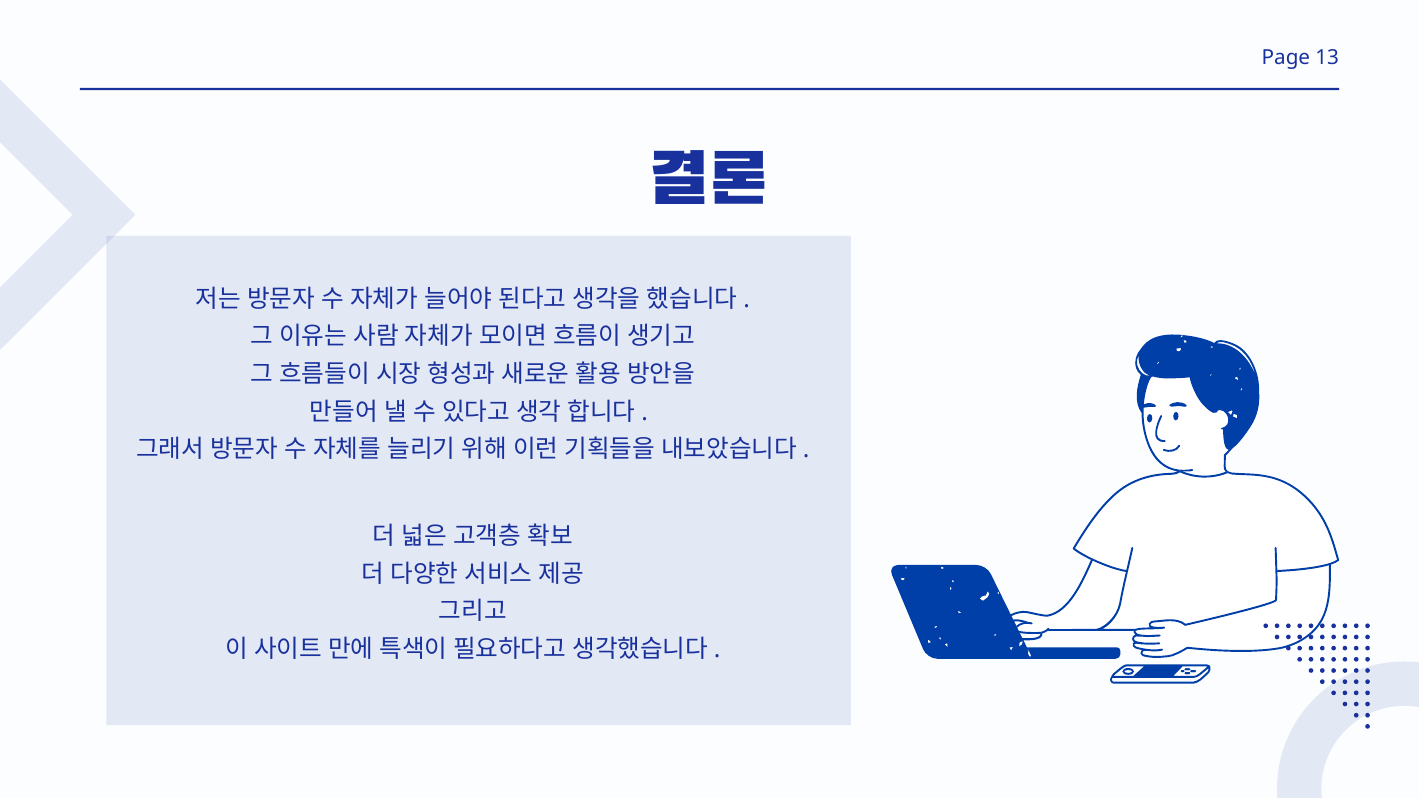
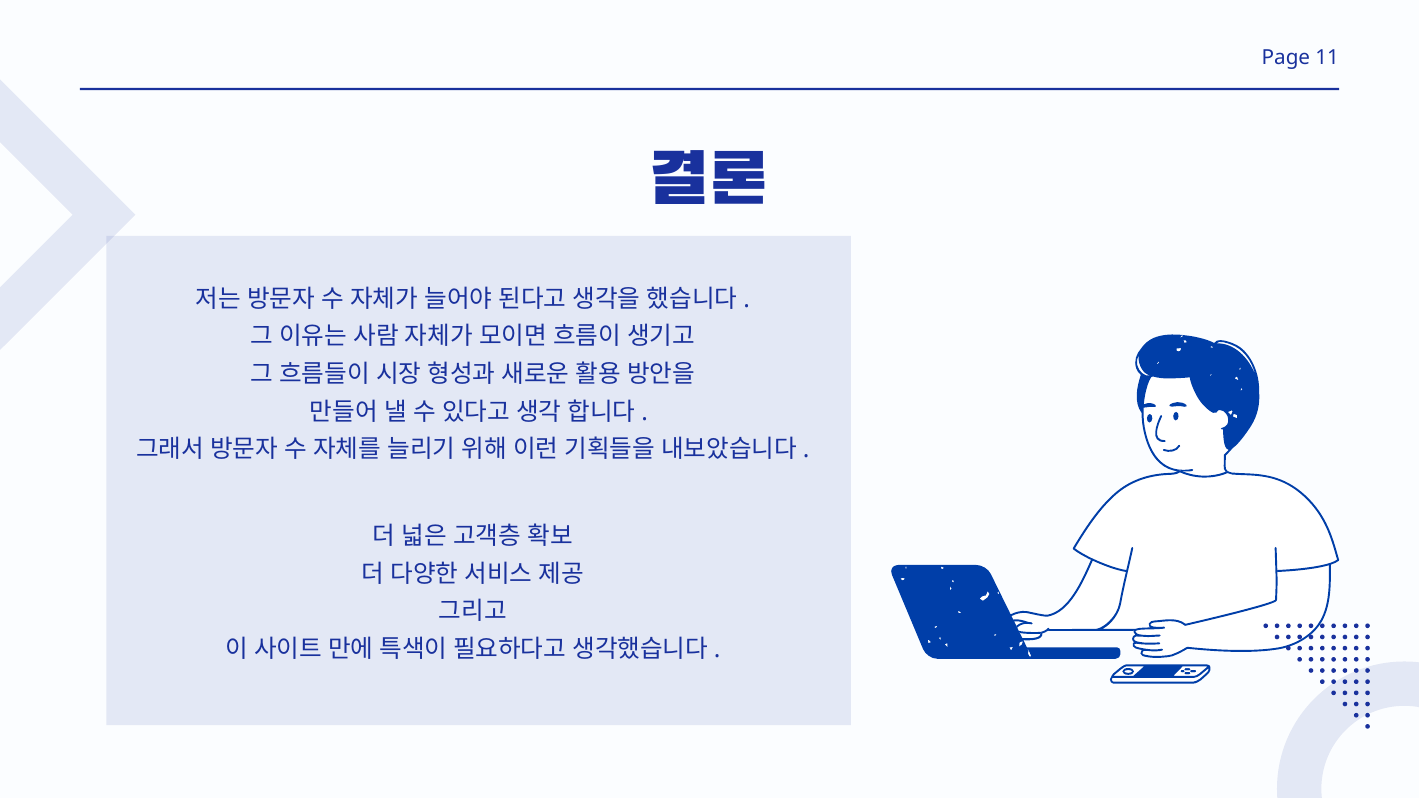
13: 13 -> 11 (1327, 58)
